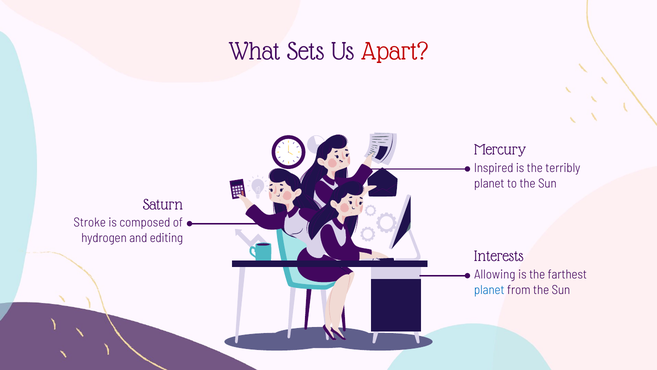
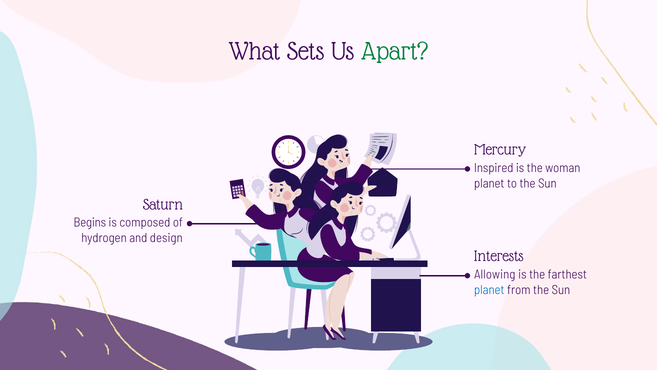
Apart colour: red -> green (395, 51)
terribly: terribly -> woman (563, 168)
Stroke: Stroke -> Begins (90, 222)
editing: editing -> design (166, 238)
